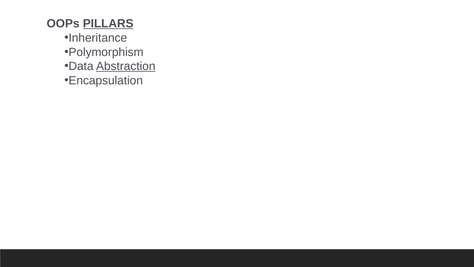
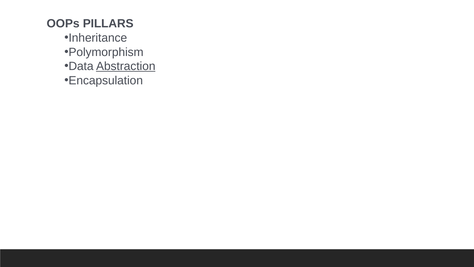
PILLARS underline: present -> none (108, 24)
